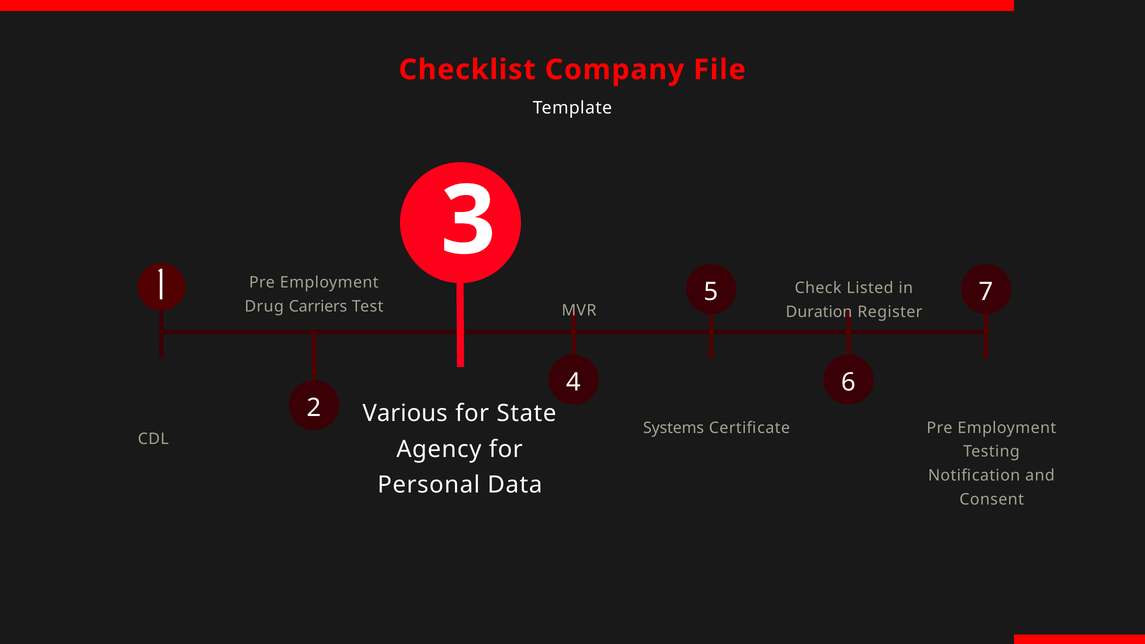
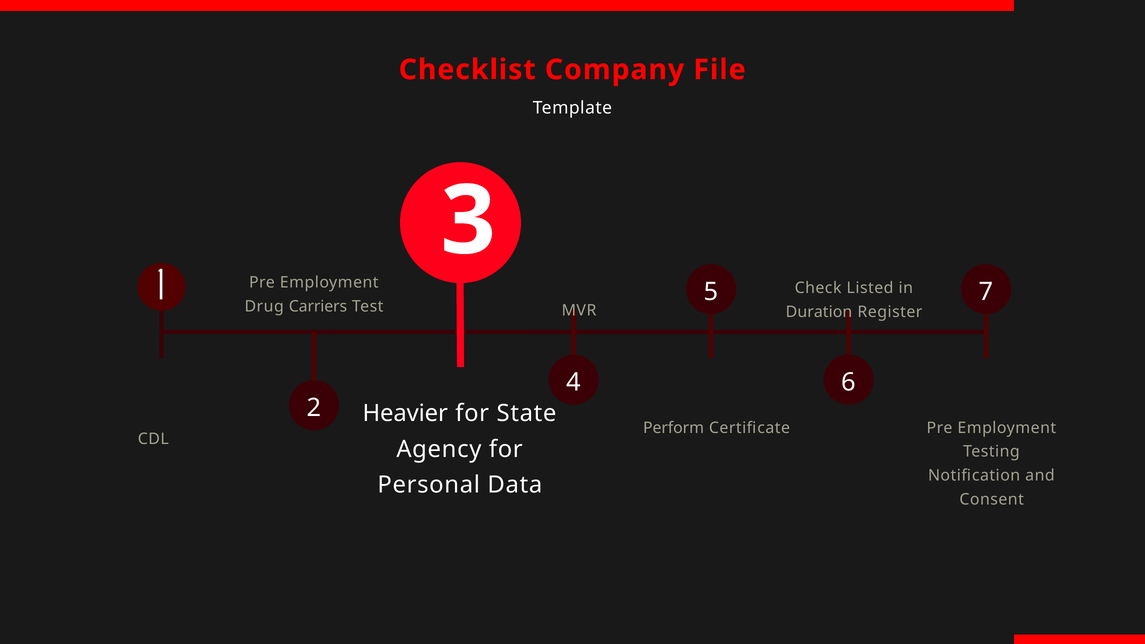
Various: Various -> Heavier (405, 414)
Systems: Systems -> Perform (674, 428)
